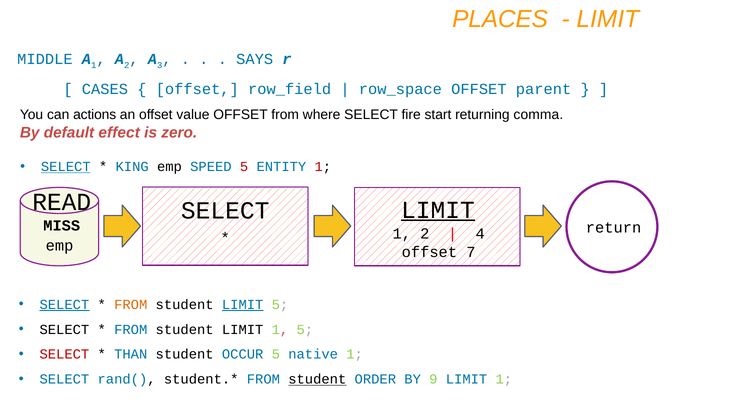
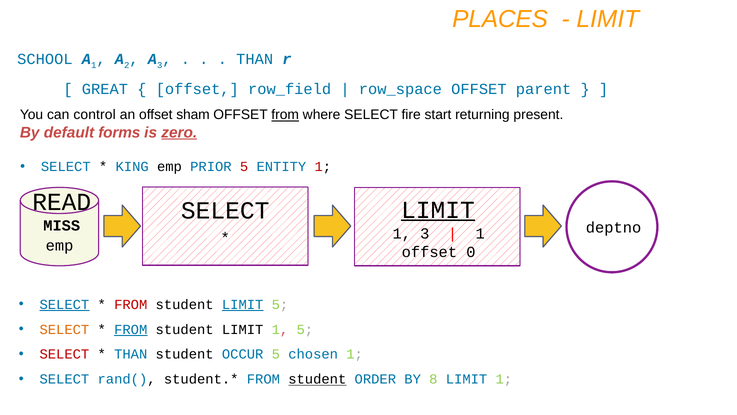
MIDDLE: MIDDLE -> SCHOOL (45, 59)
SAYS: SAYS -> THAN (255, 59)
CASES: CASES -> GREAT (105, 89)
actions: actions -> control (95, 115)
value: value -> sham (193, 115)
from underline: none -> present (285, 115)
comma: comma -> present (538, 115)
effect: effect -> forms (119, 132)
zero underline: none -> present (179, 132)
SELECT underline: present -> none (66, 167)
SPEED: SPEED -> PRIOR (211, 167)
return: return -> deptno (614, 227)
1 2: 2 -> 3 (425, 233)
4: 4 -> 1 (480, 233)
7: 7 -> 0 (471, 252)
FROM colour: orange -> red (131, 304)
SELECT colour: black -> orange (64, 329)
FROM underline: none -> present (131, 329)
native: native -> chosen (313, 354)
9: 9 -> 8 (433, 379)
